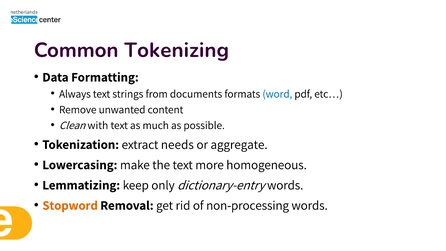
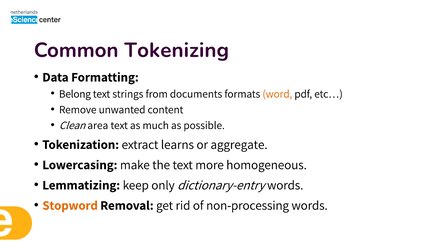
Always: Always -> Belong (75, 94)
word colour: blue -> orange (277, 94)
with: with -> area (98, 125)
needs: needs -> learns (177, 145)
